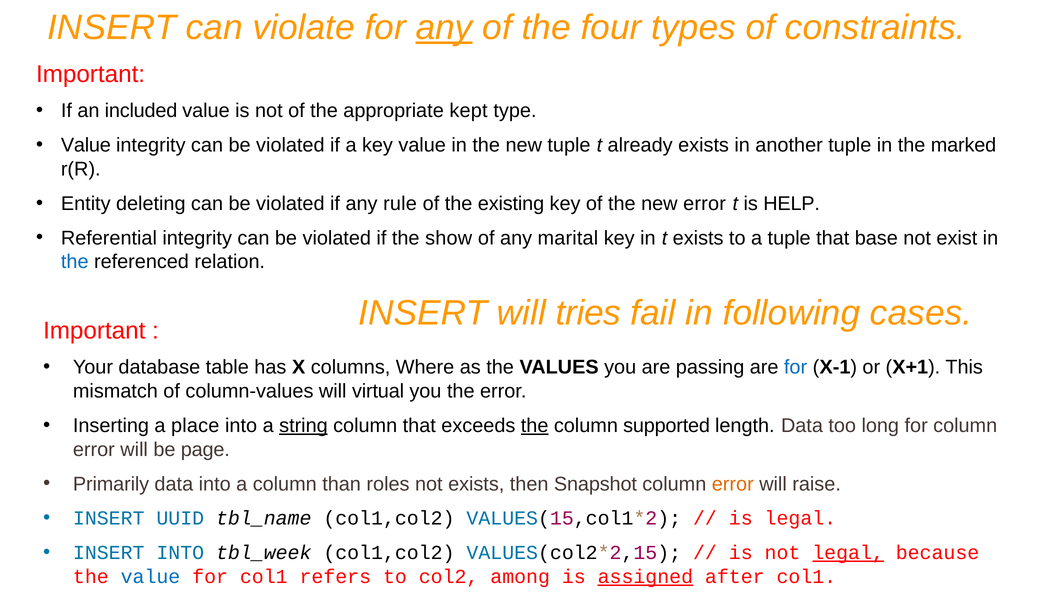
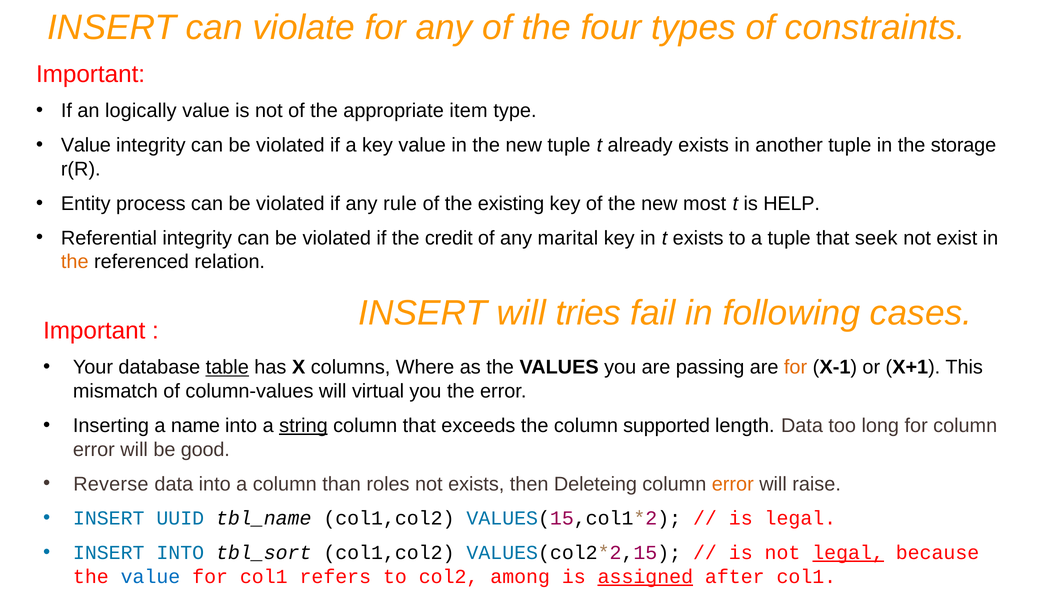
any underline: present -> none (444, 28)
included: included -> logically (141, 111)
kept: kept -> item (469, 111)
marked: marked -> storage (964, 145)
deleting: deleting -> process (151, 204)
new error: error -> most (705, 204)
show: show -> credit (449, 238)
base: base -> seek (876, 238)
the colour: blue -> orange (75, 262)
table underline: none -> present (227, 368)
for colour: blue -> orange (796, 368)
place: place -> name (195, 426)
the underline: present -> none (535, 426)
page: page -> good (205, 450)
Primarily: Primarily -> Reverse (111, 484)
Snapshot: Snapshot -> Deleteing (595, 484)
tbl_week: tbl_week -> tbl_sort (264, 553)
